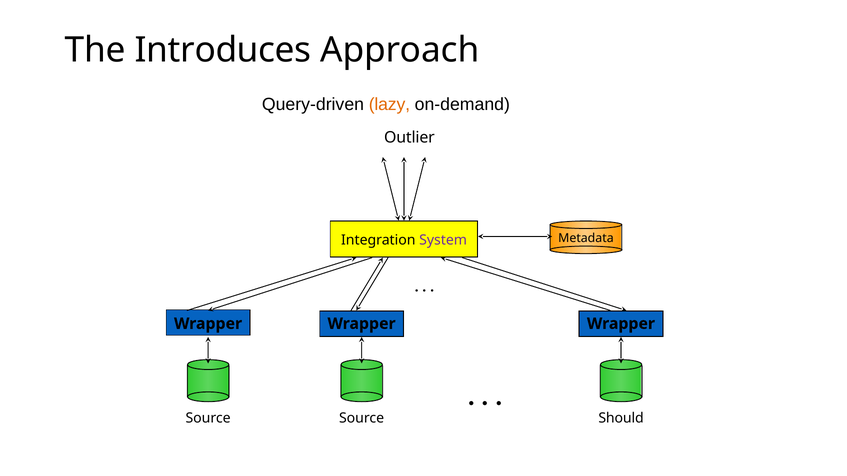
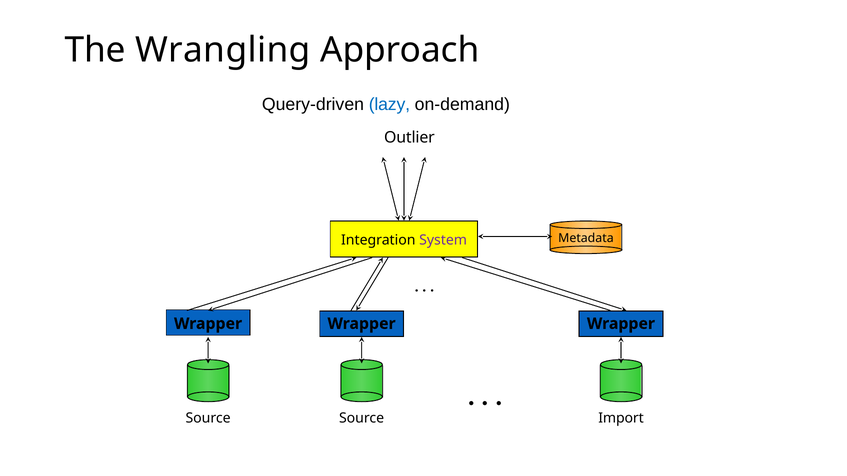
Introduces: Introduces -> Wrangling (223, 50)
lazy colour: orange -> blue (389, 105)
Should: Should -> Import (621, 419)
